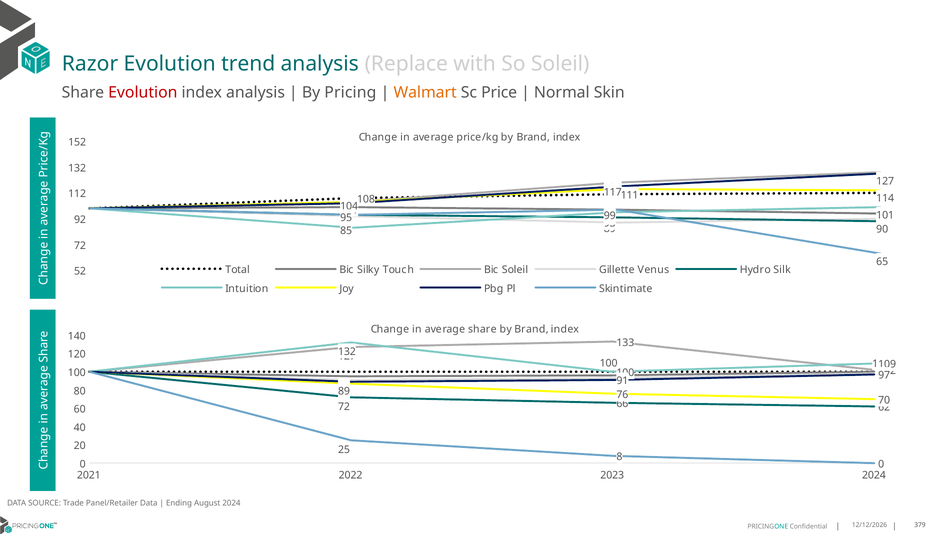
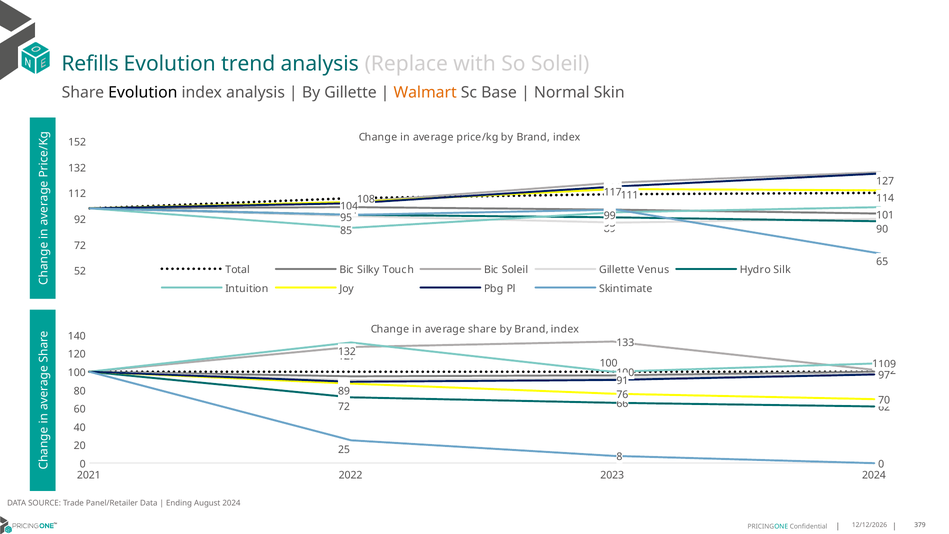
Razor: Razor -> Refills (90, 64)
Evolution colour: red -> black (143, 93)
By Pricing: Pricing -> Gillette (351, 93)
Price: Price -> Base (499, 93)
